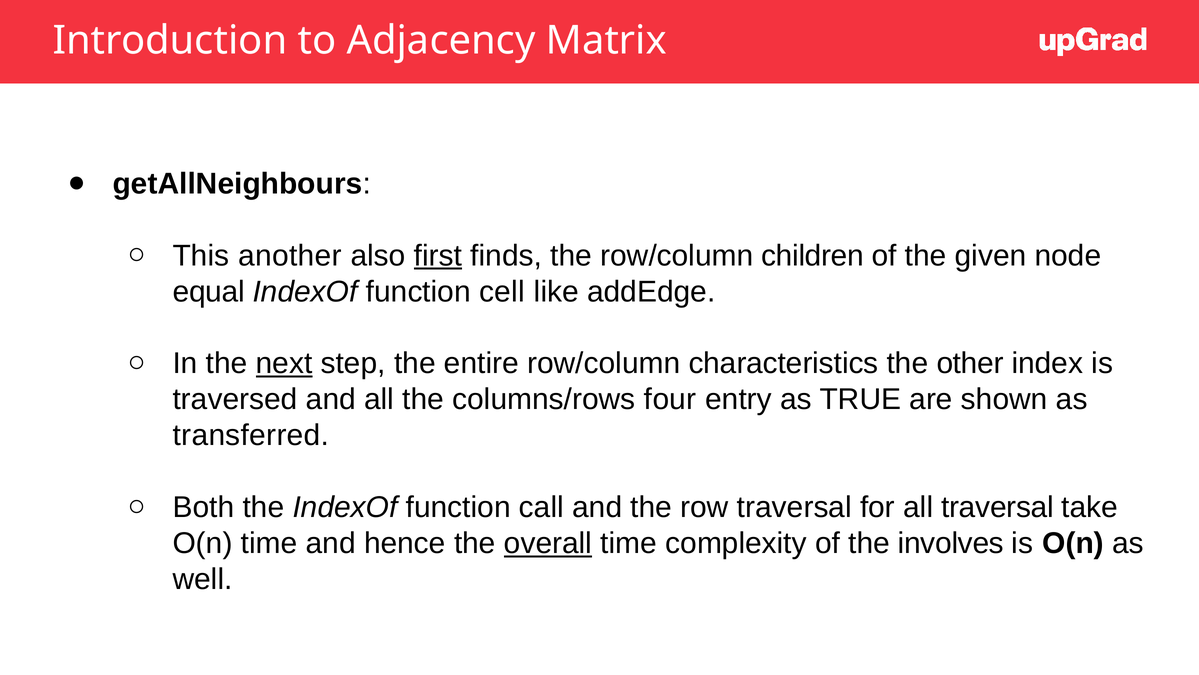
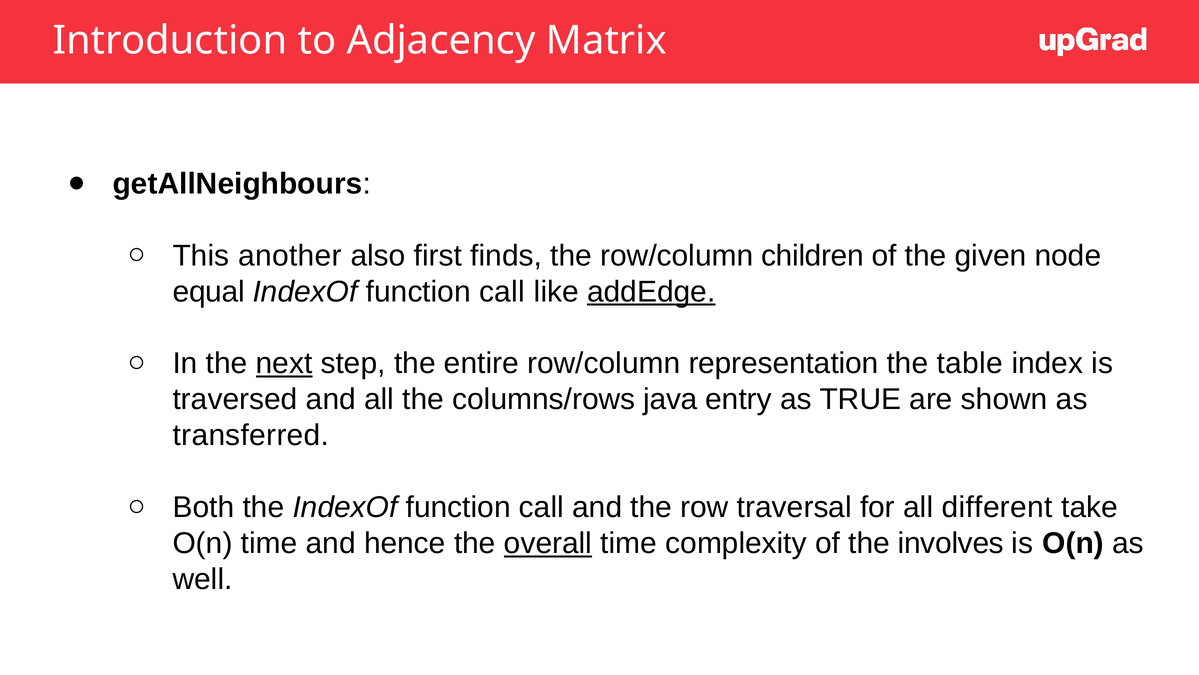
first underline: present -> none (438, 255)
cell: cell -> call (502, 291)
addEdge underline: none -> present (651, 291)
characteristics: characteristics -> representation (783, 363)
other: other -> table (970, 363)
four: four -> java (670, 399)
all traversal: traversal -> different (997, 507)
